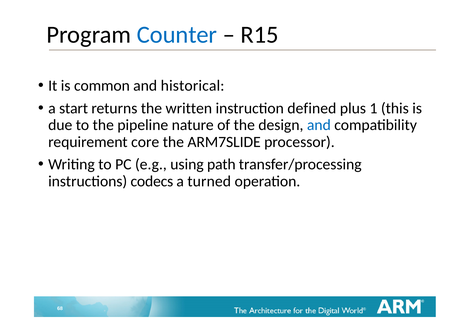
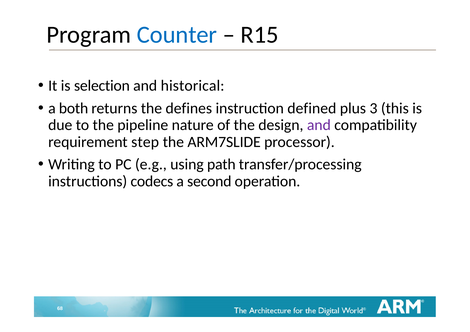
common: common -> selection (102, 86)
start: start -> both (74, 108)
written: written -> defines (189, 108)
1: 1 -> 3 (373, 108)
and colour: blue -> purple (319, 125)
core: core -> step (145, 142)
turned: turned -> second (209, 181)
